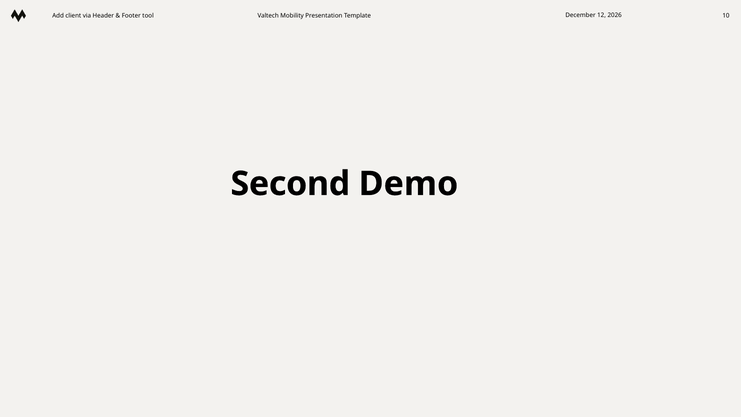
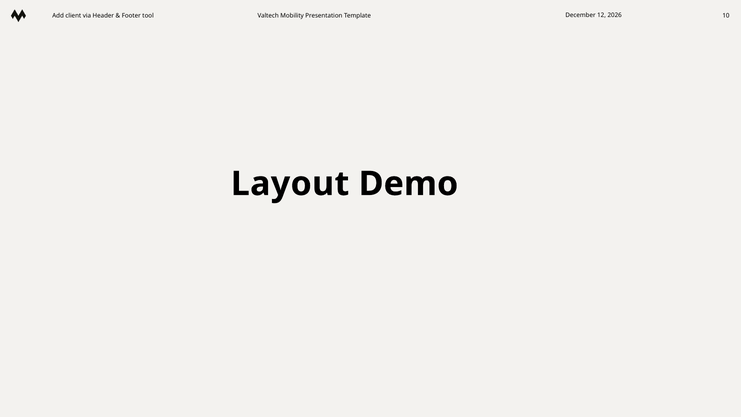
Second: Second -> Layout (290, 184)
